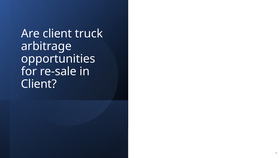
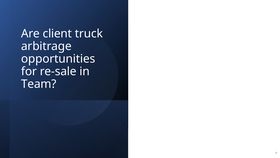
Client: Client -> Team (39, 84)
